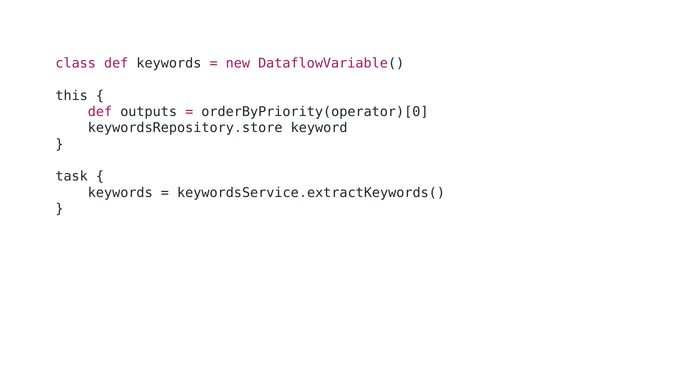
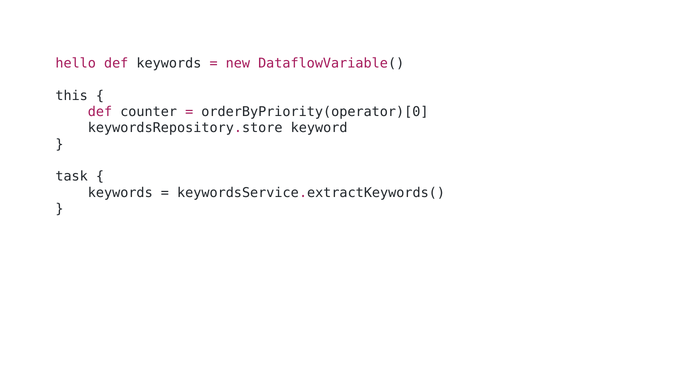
class: class -> hello (76, 64)
outputs: outputs -> counter (149, 112)
